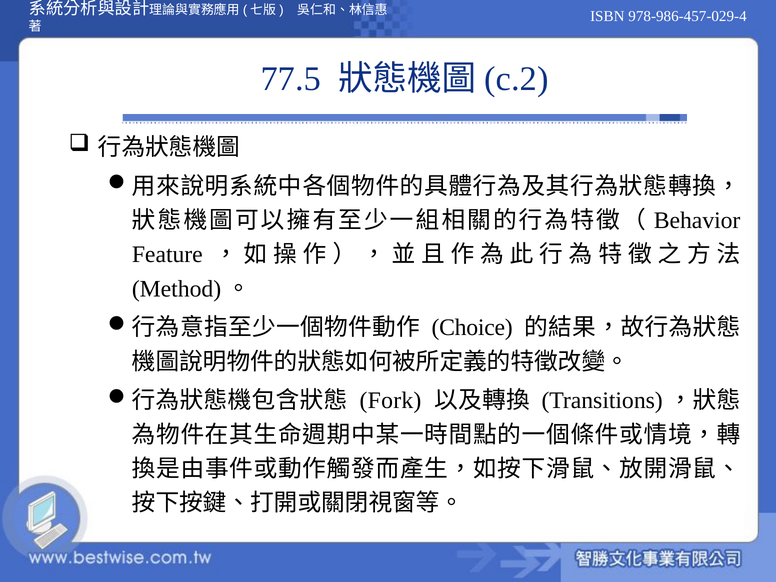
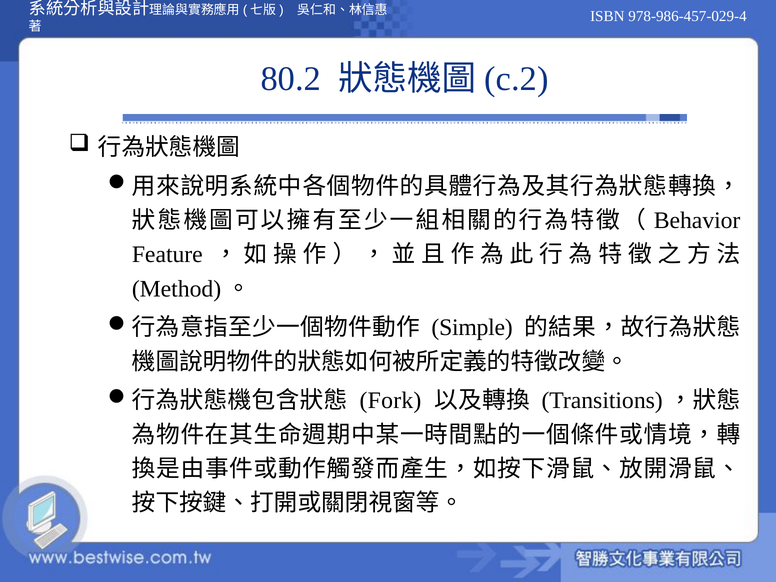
77.5: 77.5 -> 80.2 (291, 79)
Choice: Choice -> Simple (472, 328)
